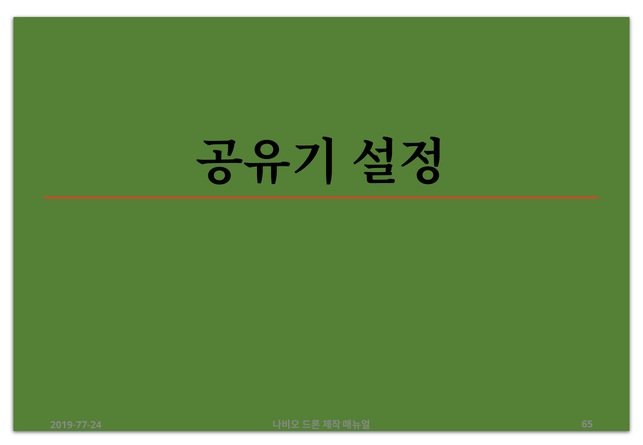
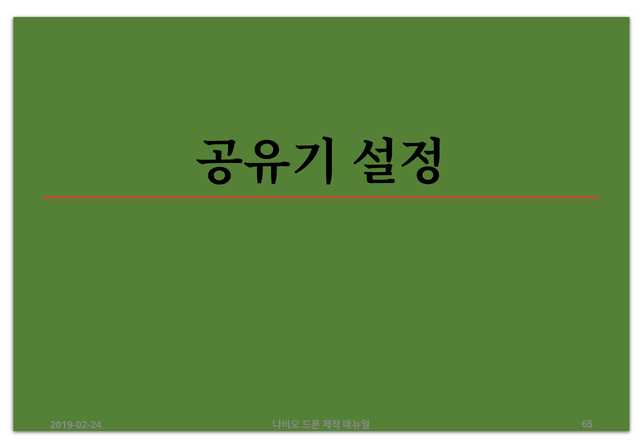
2019-77-24: 2019-77-24 -> 2019-02-24 (76, 425)
